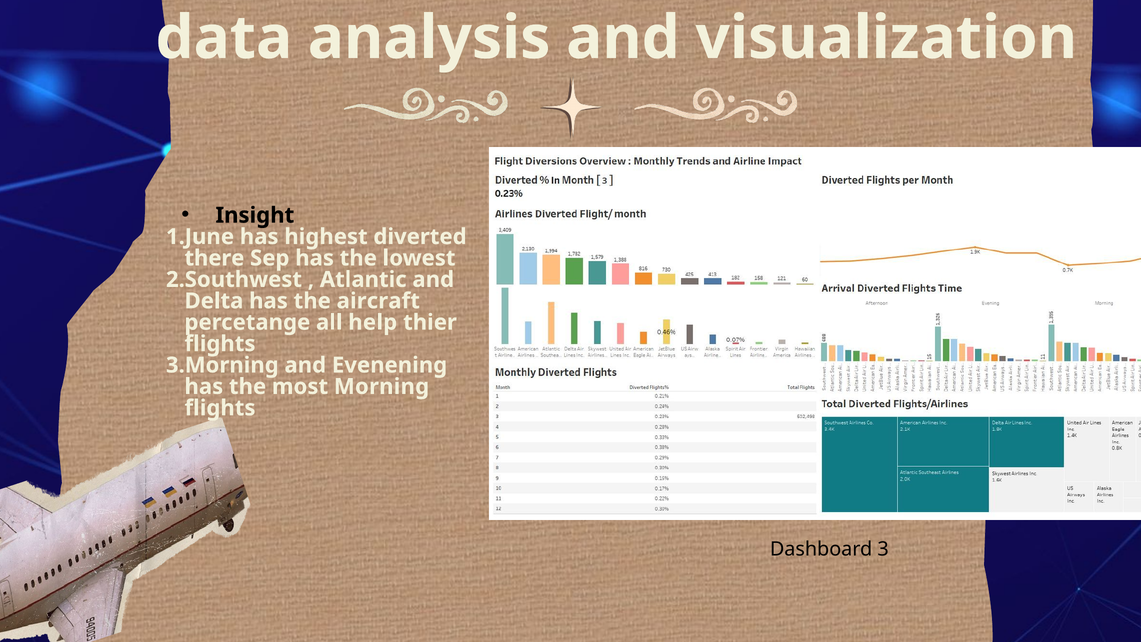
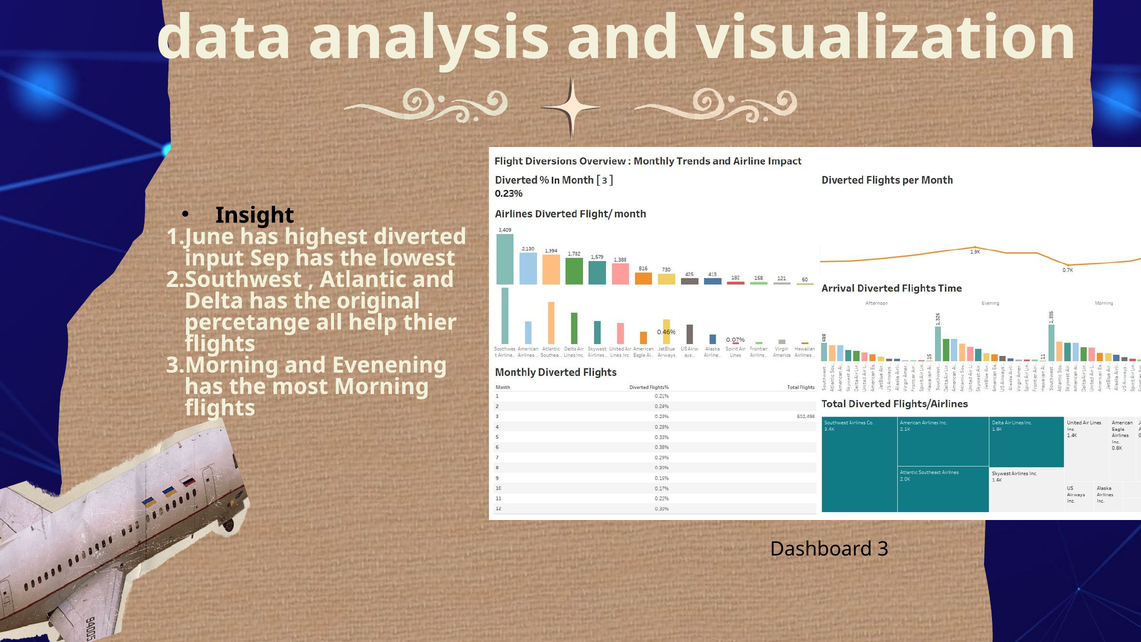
there: there -> input (214, 258)
aircraft: aircraft -> original (378, 301)
